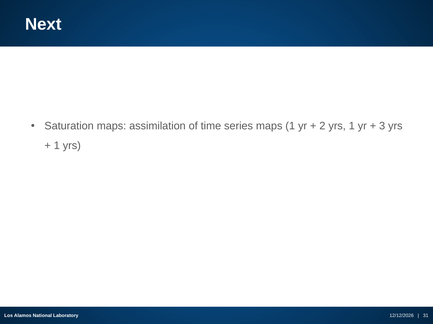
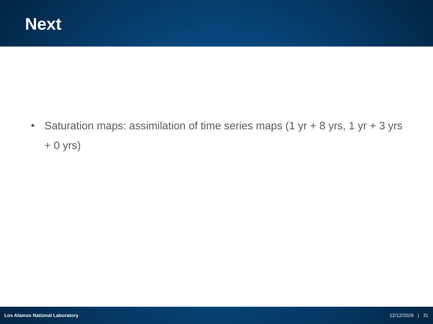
2: 2 -> 8 (322, 126)
1: 1 -> 0 (57, 146)
